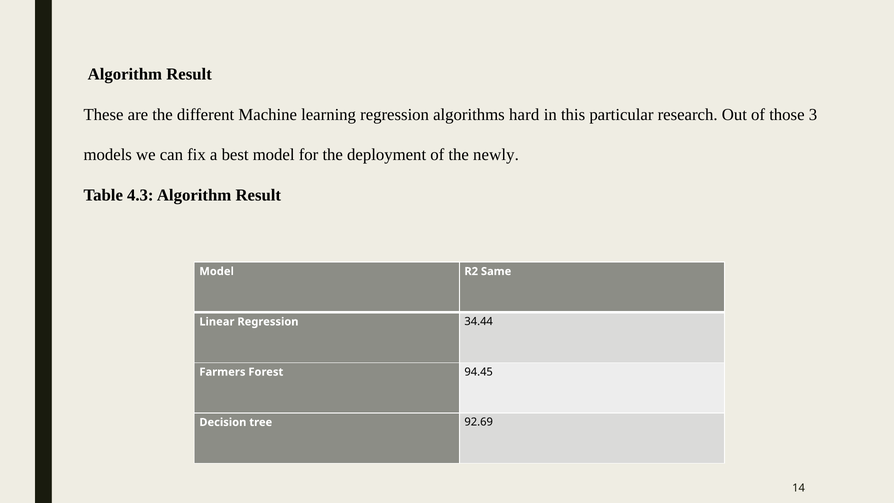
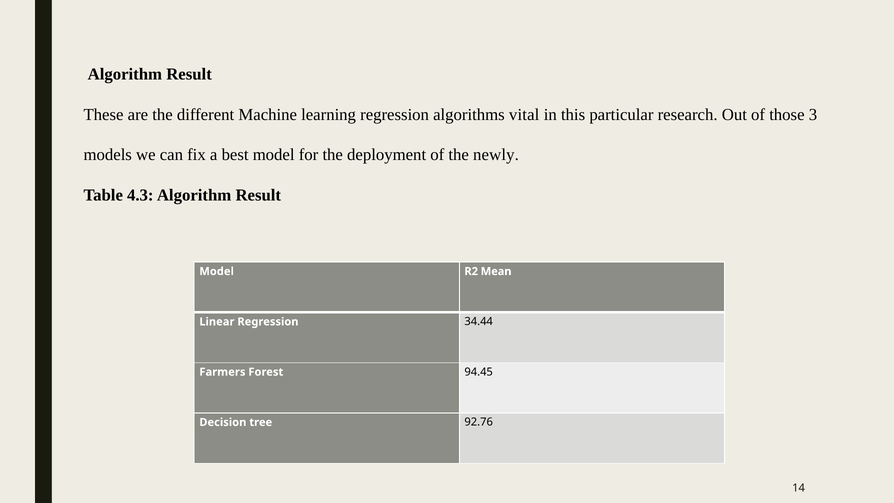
hard: hard -> vital (524, 115)
Same: Same -> Mean (496, 271)
92.69: 92.69 -> 92.76 (479, 422)
